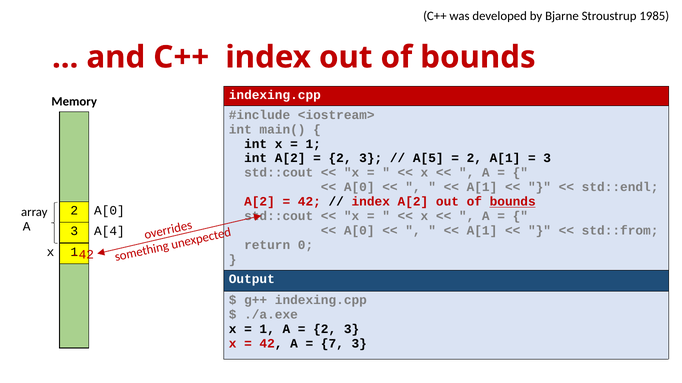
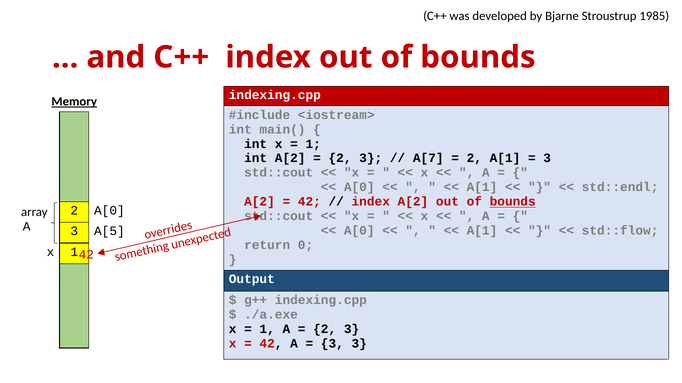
Memory underline: none -> present (74, 102)
A[5: A[5 -> A[7 (428, 159)
std::from: std::from -> std::flow (620, 231)
A[4: A[4 -> A[5 (109, 232)
7: 7 -> 3 (332, 344)
